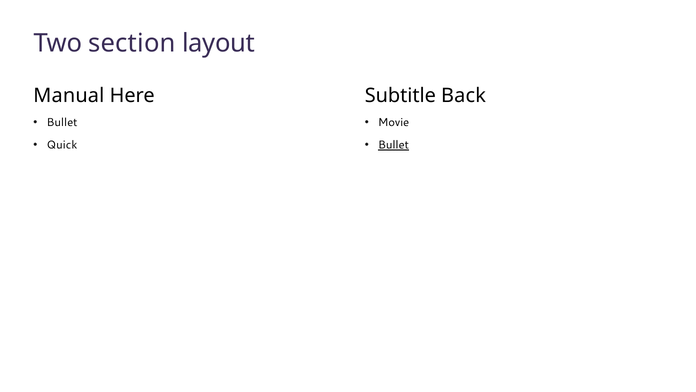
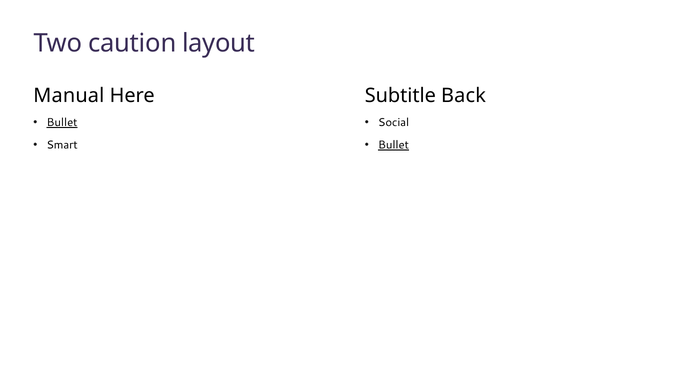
section: section -> caution (132, 43)
Bullet underline: none -> present (62, 122)
Movie: Movie -> Social (394, 122)
Quick: Quick -> Smart (62, 145)
